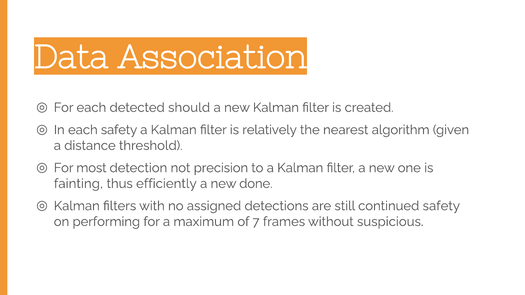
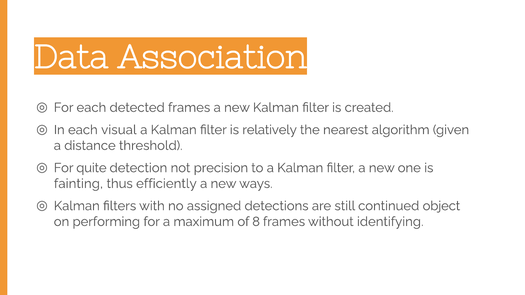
detected should: should -> frames (189, 108)
each safety: safety -> visual (119, 130)
most: most -> quite (91, 168)
done: done -> ways (256, 184)
continued safety: safety -> object (441, 206)
7: 7 -> 8 (256, 222)
suspicious: suspicious -> identifying (390, 222)
